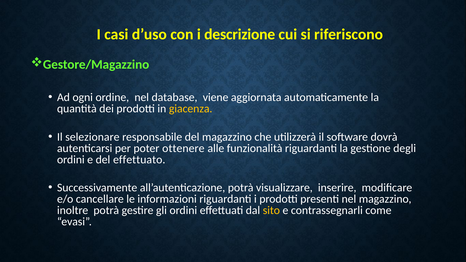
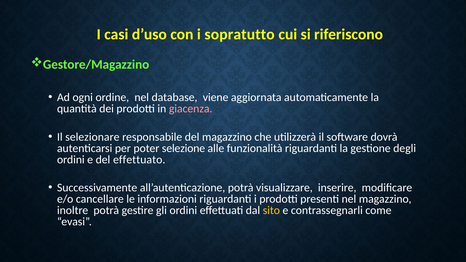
descrizione: descrizione -> sopratutto (240, 34)
giacenza colour: yellow -> pink (191, 109)
ottenere: ottenere -> selezione (184, 148)
